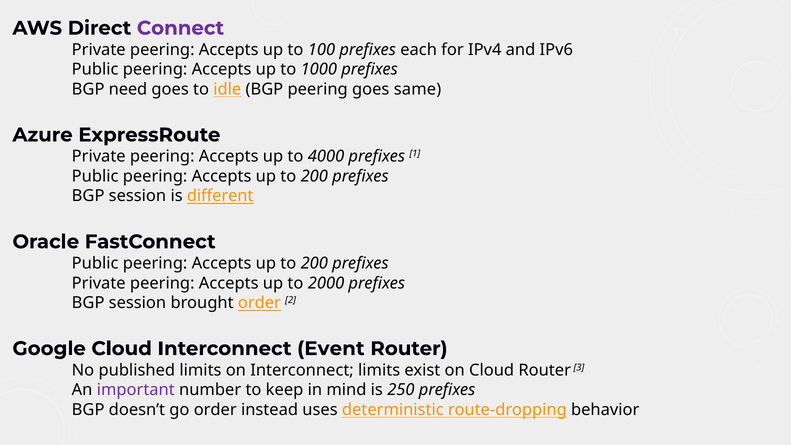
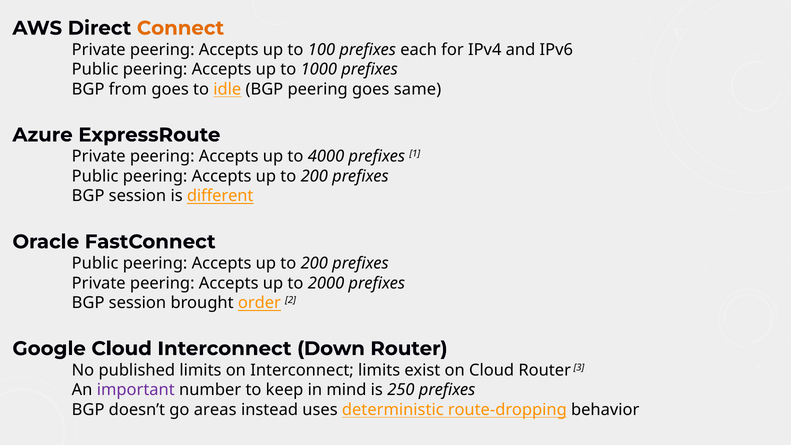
Connect colour: purple -> orange (180, 28)
need: need -> from (128, 89)
Event: Event -> Down (331, 349)
go order: order -> areas (215, 410)
